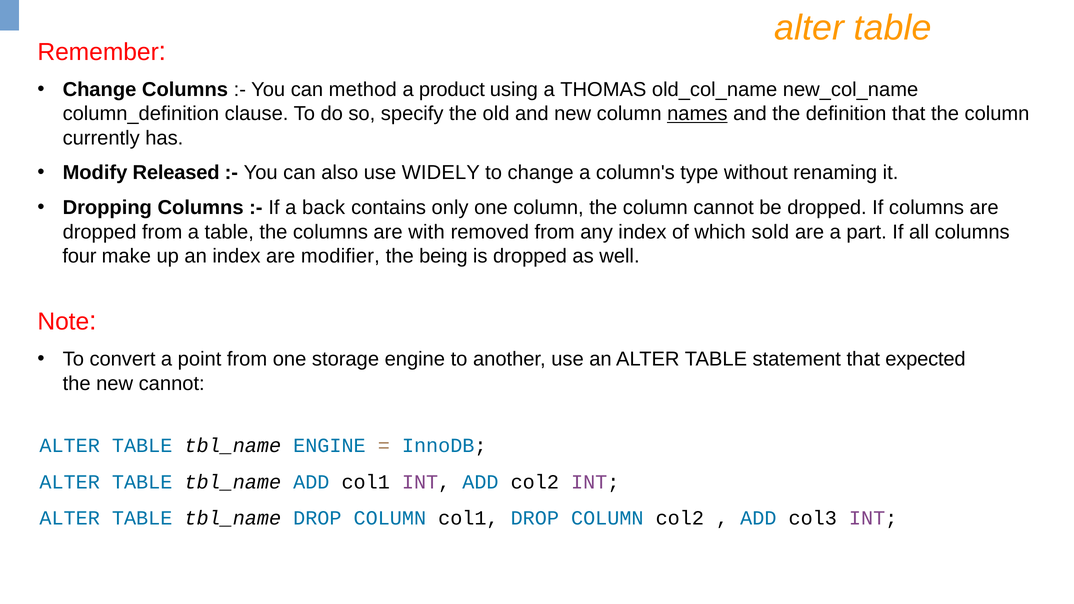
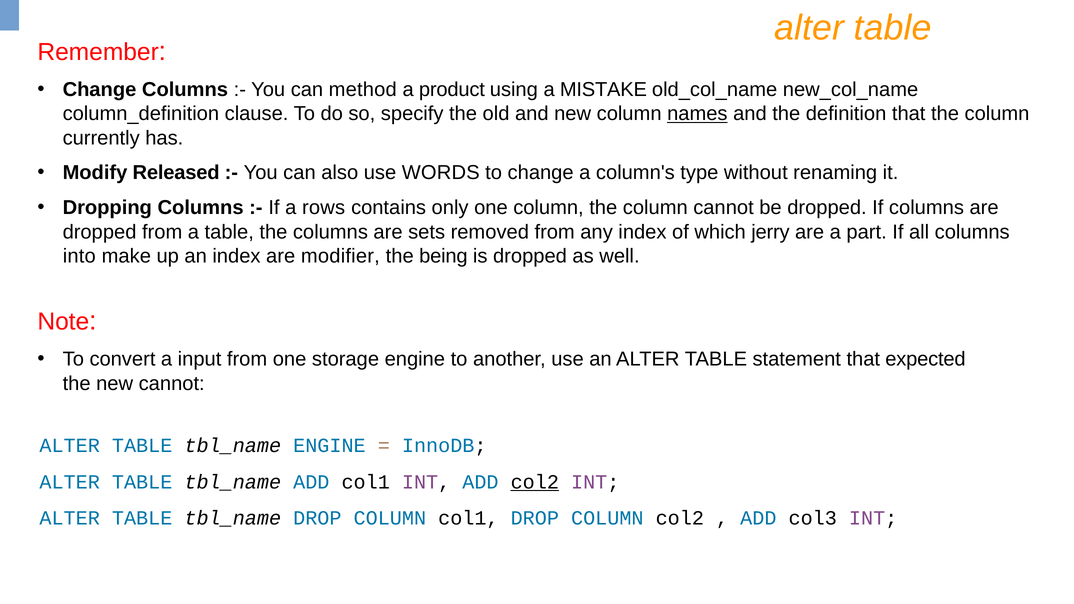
THOMAS: THOMAS -> MISTAKE (603, 90)
WIDELY: WIDELY -> WORDS (441, 173)
back: back -> rows (324, 208)
with: with -> sets (427, 232)
sold: sold -> jerry (771, 232)
four: four -> into (79, 256)
point: point -> input (200, 359)
col2 underline: none -> present (535, 482)
